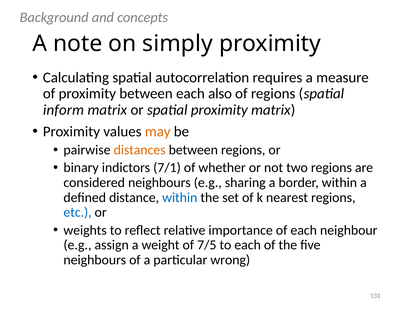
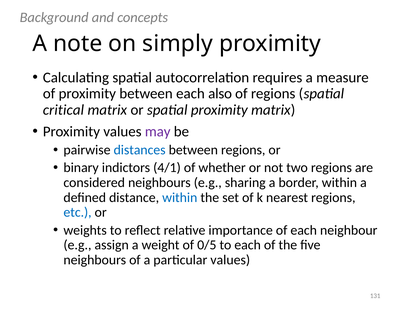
inform: inform -> critical (63, 110)
may colour: orange -> purple (158, 132)
distances colour: orange -> blue (140, 150)
7/1: 7/1 -> 4/1 (167, 168)
7/5: 7/5 -> 0/5 (207, 245)
particular wrong: wrong -> values (230, 260)
